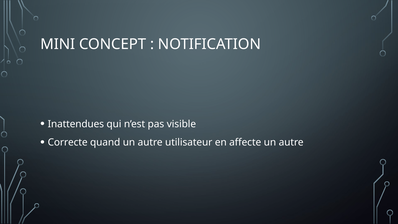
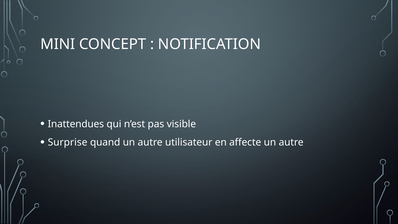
Correcte: Correcte -> Surprise (68, 142)
